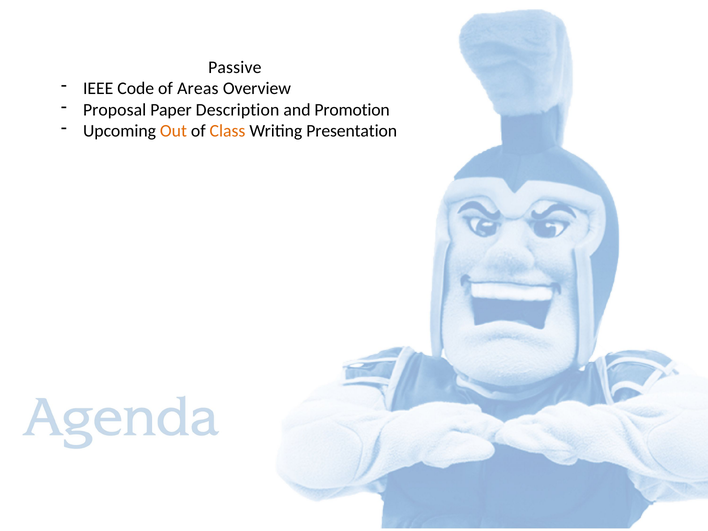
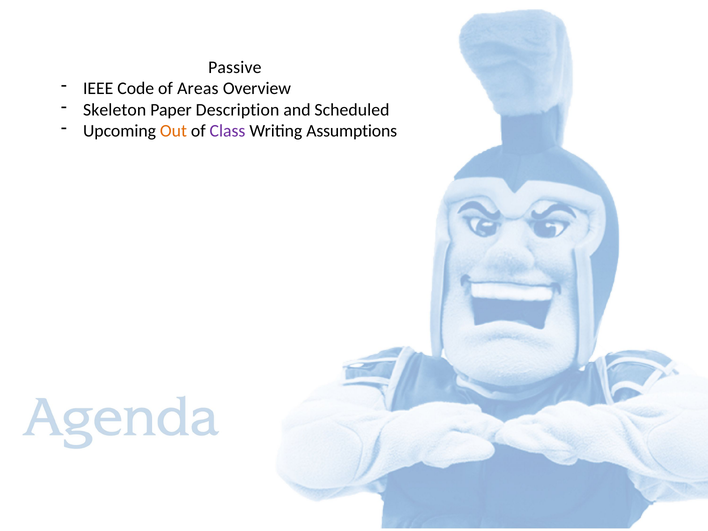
Proposal: Proposal -> Skeleton (115, 110)
Promotion: Promotion -> Scheduled (352, 110)
Class colour: orange -> purple (228, 131)
Presentation: Presentation -> Assumptions (352, 131)
